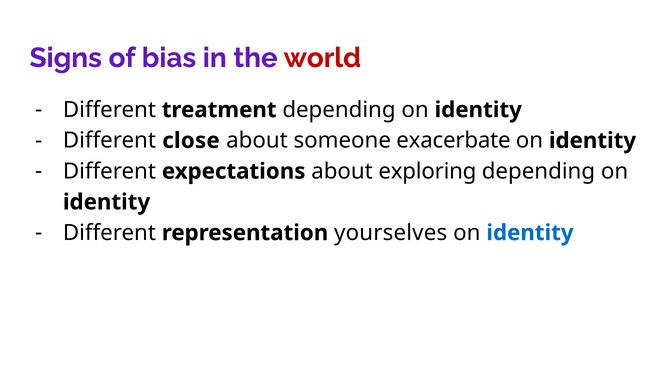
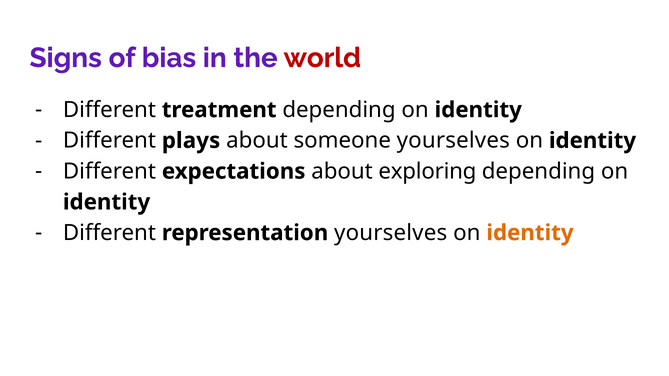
close: close -> plays (191, 141)
someone exacerbate: exacerbate -> yourselves (453, 141)
identity colour: blue -> orange (530, 233)
